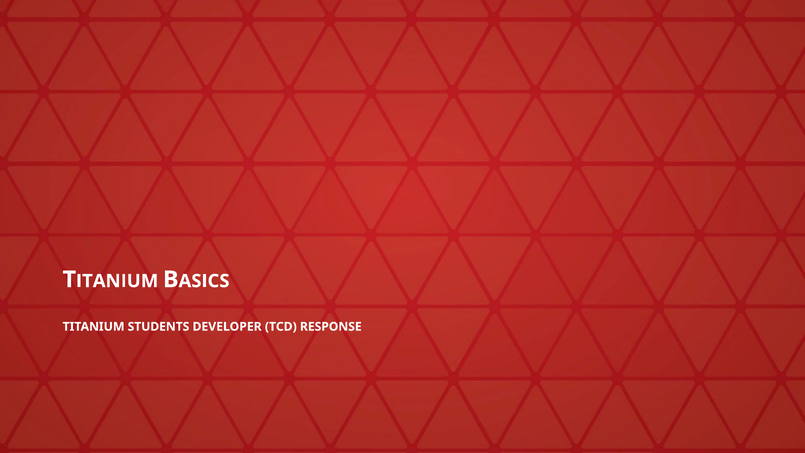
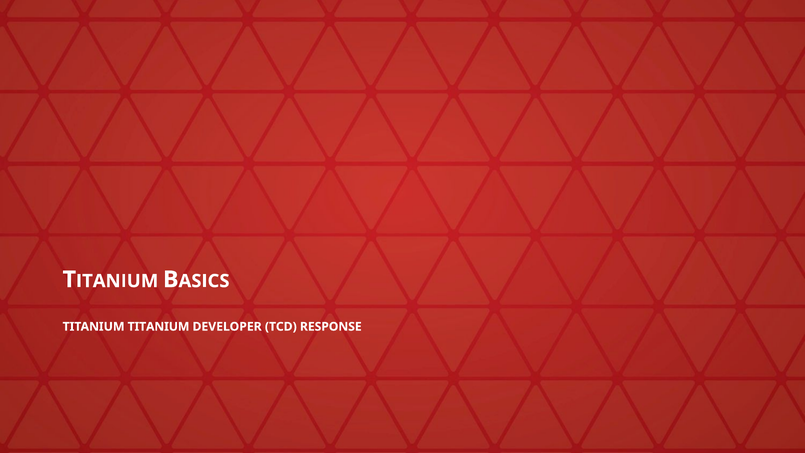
TITANIUM STUDENTS: STUDENTS -> TITANIUM (158, 327)
